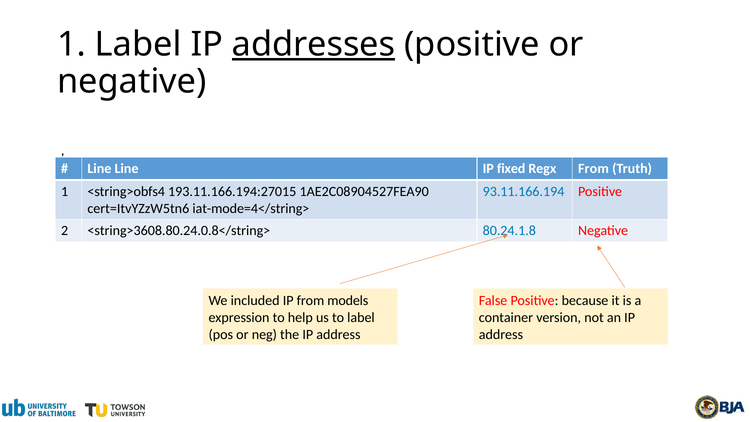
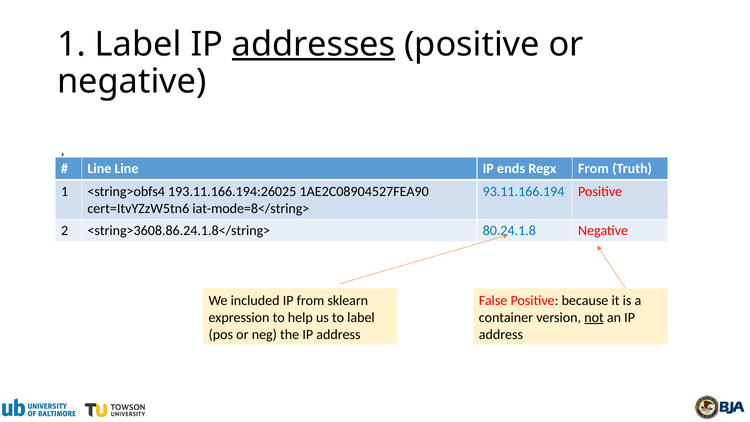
fixed: fixed -> ends (511, 169)
193.11.166.194:27015: 193.11.166.194:27015 -> 193.11.166.194:26025 (232, 191)
iat-mode=4</string>: iat-mode=4</string> -> iat-mode=8</string> (251, 209)
<string>3608.80.24.0.8</string>: <string>3608.80.24.0.8</string> -> <string>3608.86.24.1.8</string> (179, 231)
models: models -> sklearn (348, 301)
not underline: none -> present (594, 317)
